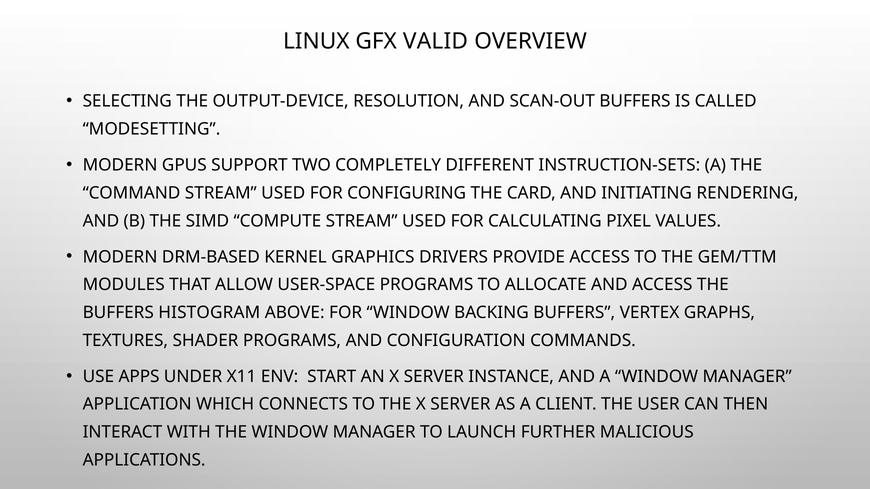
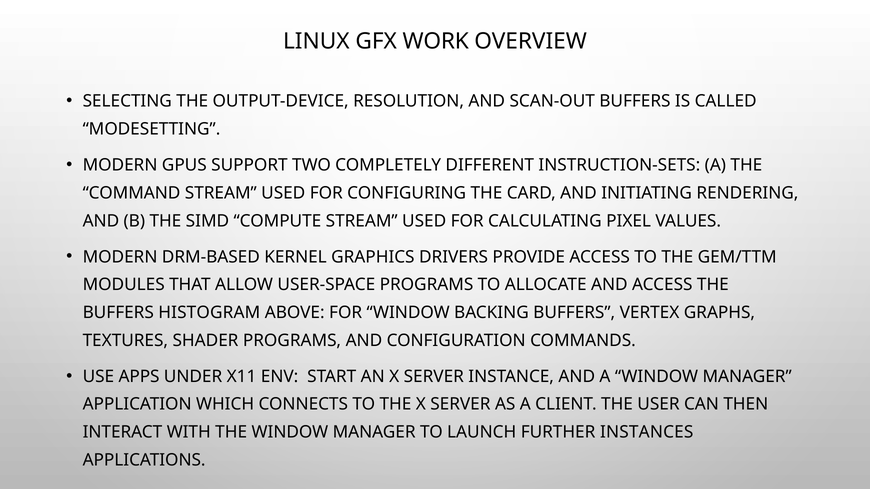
VALID: VALID -> WORK (436, 41)
MALICIOUS: MALICIOUS -> INSTANCES (647, 432)
